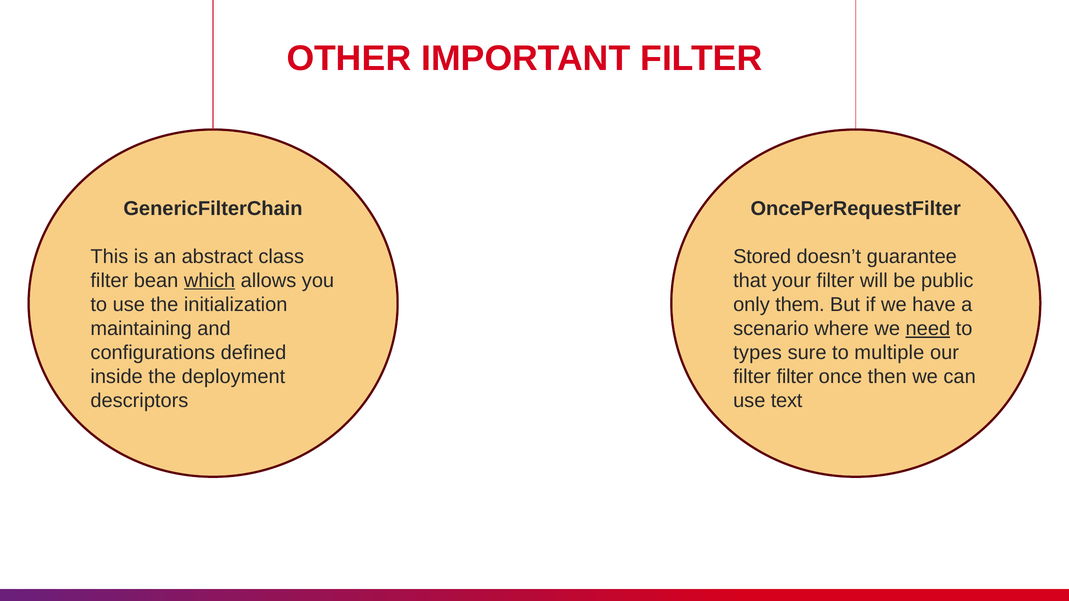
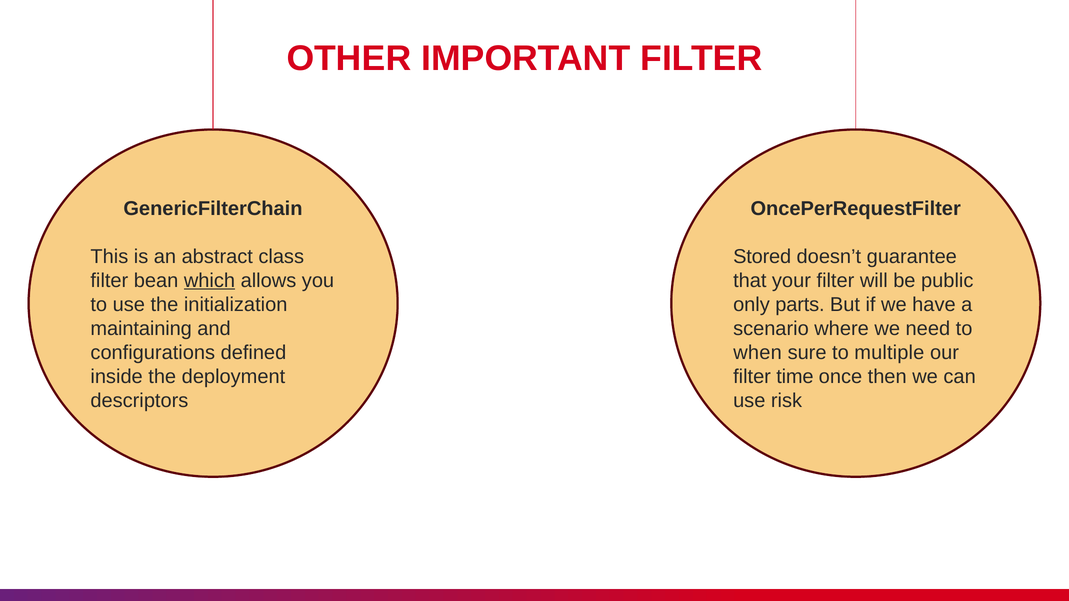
them: them -> parts (800, 305)
need underline: present -> none (928, 329)
types: types -> when (758, 353)
filter filter: filter -> time (795, 377)
text: text -> risk (786, 401)
